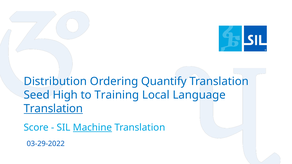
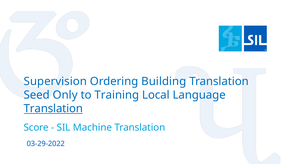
Distribution: Distribution -> Supervision (55, 81)
Quantify: Quantify -> Building (164, 81)
High: High -> Only (65, 95)
Machine underline: present -> none (92, 128)
